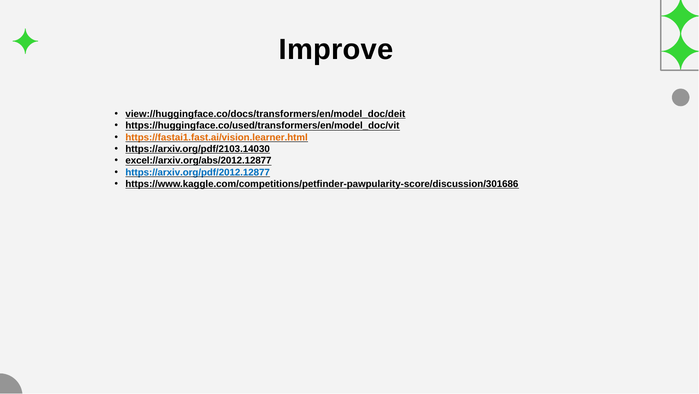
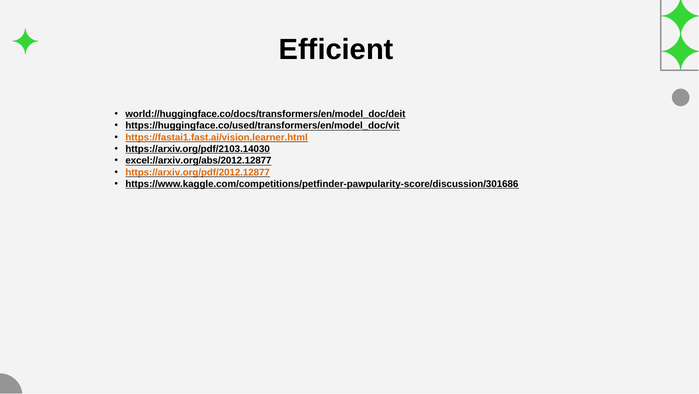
Improve: Improve -> Efficient (336, 49)
view://huggingface.co/docs/transformers/en/model_doc/deit: view://huggingface.co/docs/transformers/en/model_doc/deit -> world://huggingface.co/docs/transformers/en/model_doc/deit (265, 114)
https://arxiv.org/pdf/2012.12877 colour: blue -> orange (198, 172)
